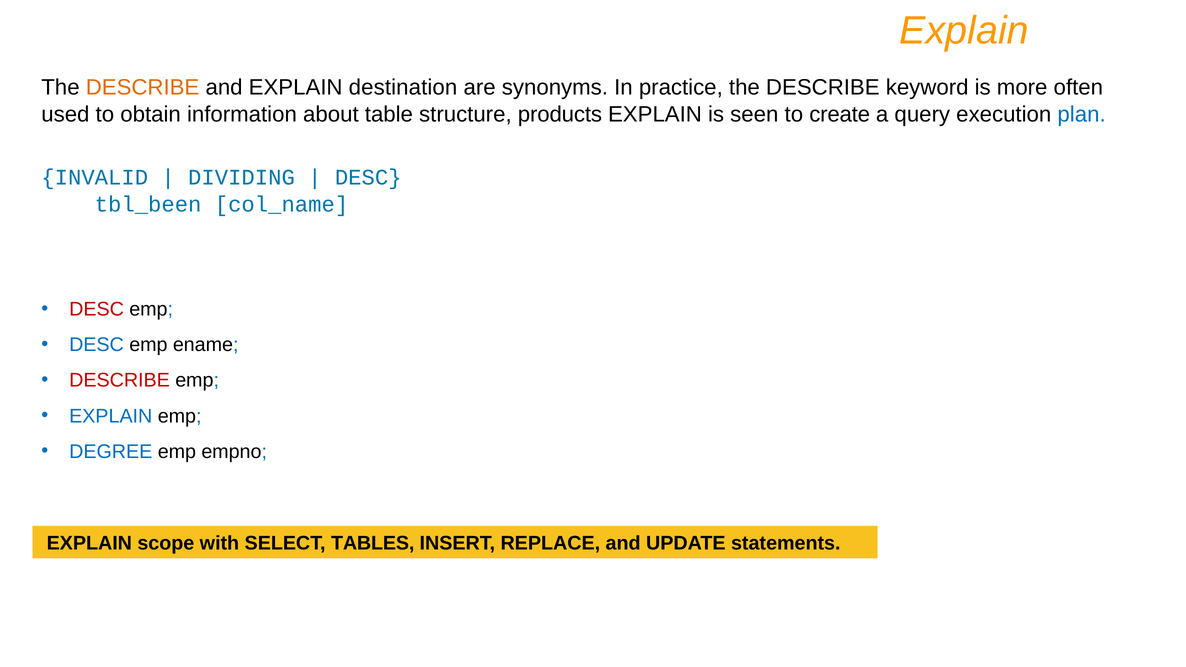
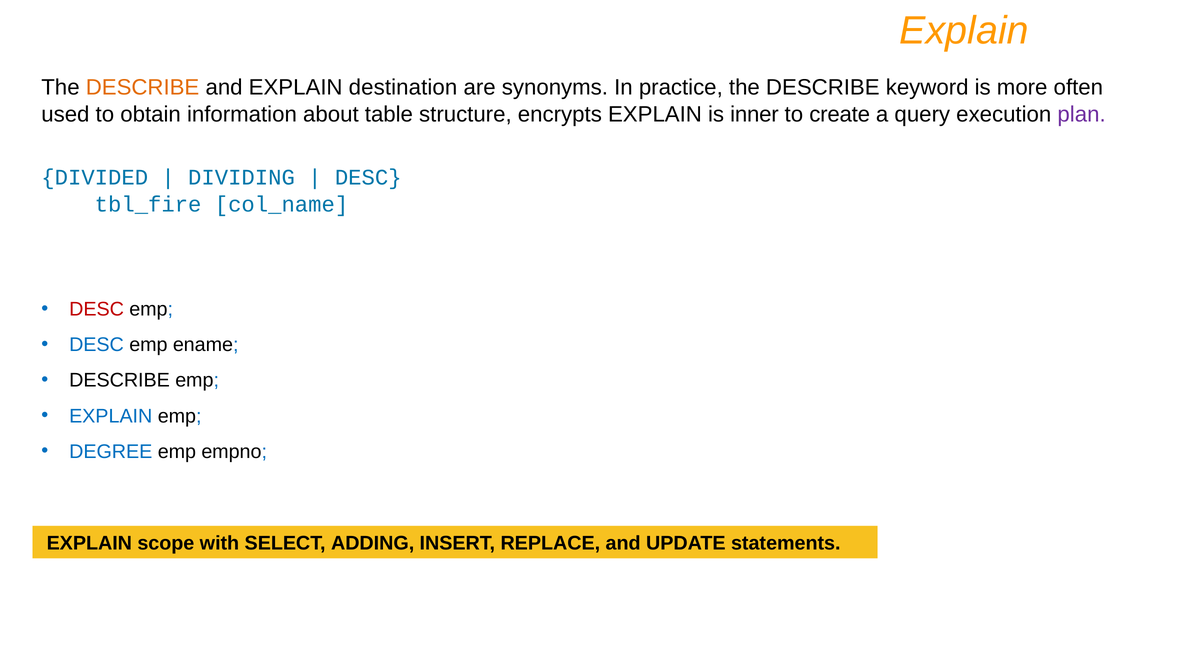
products: products -> encrypts (560, 114)
seen: seen -> inner (754, 114)
plan colour: blue -> purple (1082, 114)
INVALID: INVALID -> DIVIDED (95, 178)
tbl_been: tbl_been -> tbl_fire (148, 204)
DESCRIBE colour: red -> black (120, 381)
TABLES: TABLES -> ADDING (373, 544)
